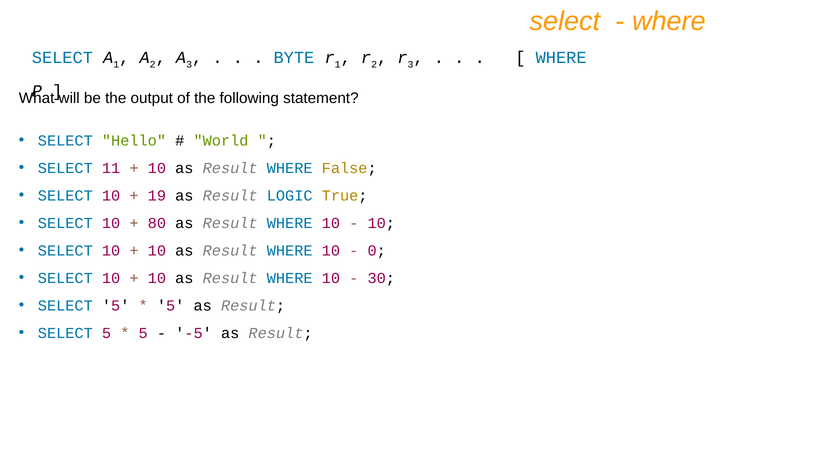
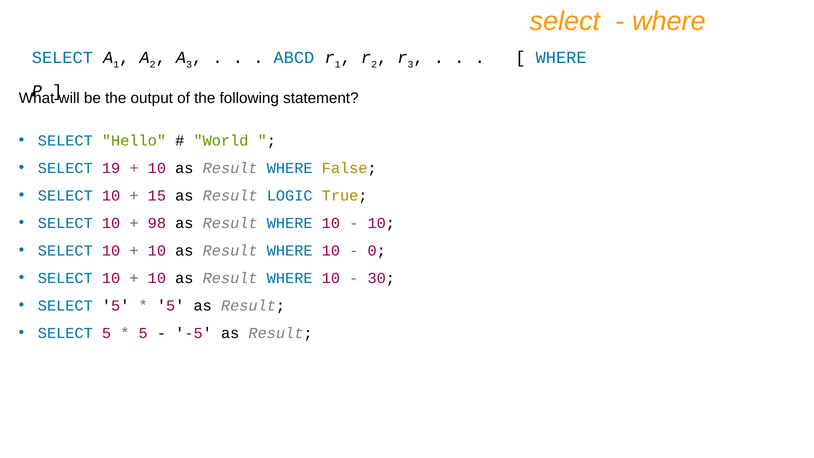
BYTE: BYTE -> ABCD (294, 58)
11: 11 -> 19 (111, 168)
19: 19 -> 15 (157, 196)
80: 80 -> 98 (157, 223)
